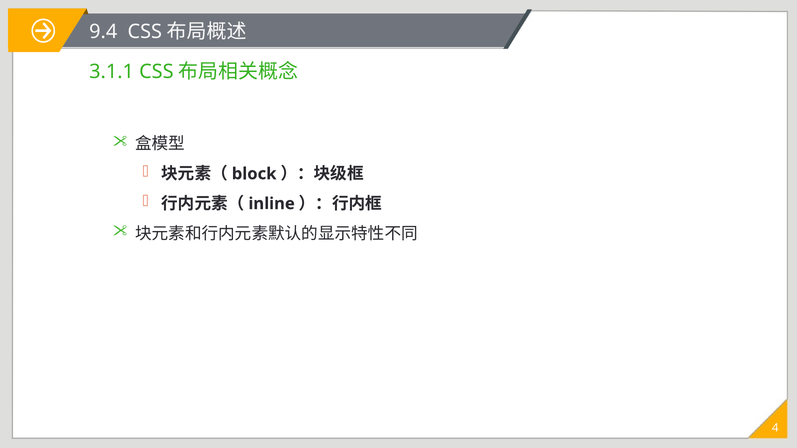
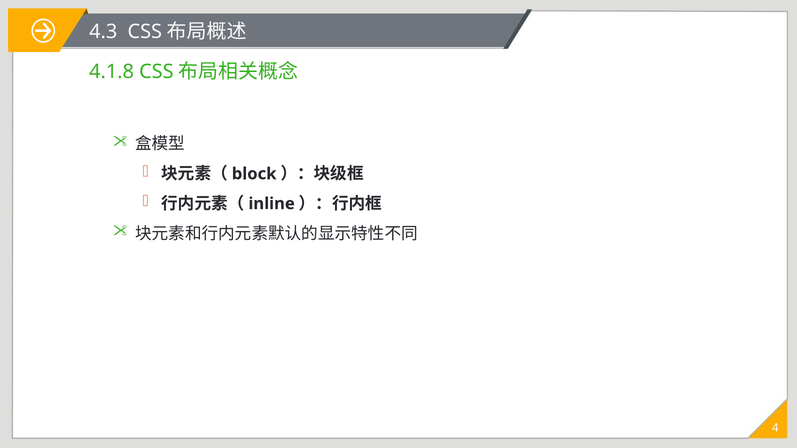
9.4: 9.4 -> 4.3 (103, 32)
3.1.1: 3.1.1 -> 4.1.8 (112, 72)
